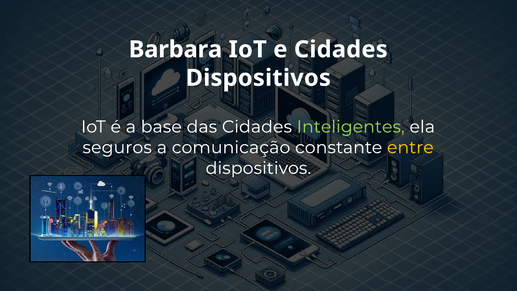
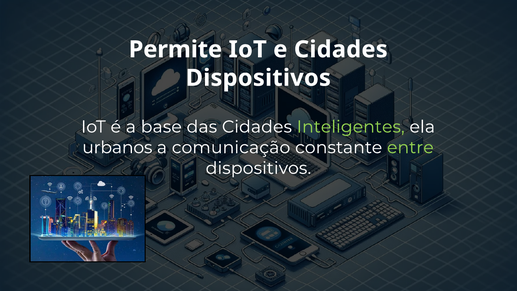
Barbara: Barbara -> Permite (175, 49)
seguros: seguros -> urbanos (117, 147)
entre colour: yellow -> light green (410, 147)
